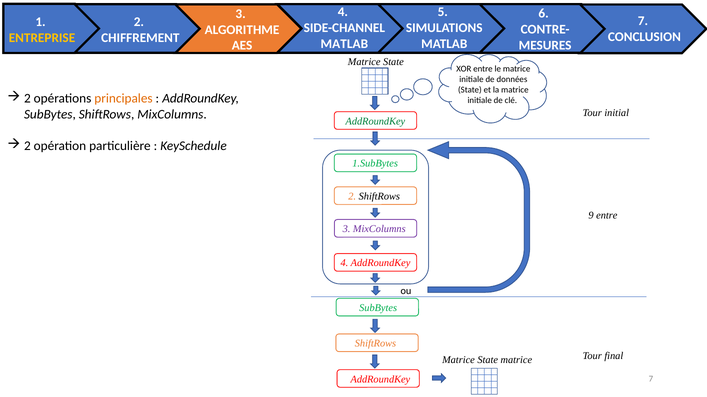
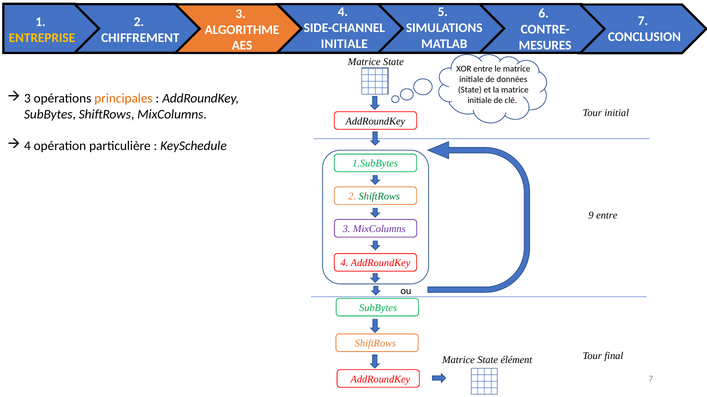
MATLAB: MATLAB -> INITIALE (344, 44)
2: 2 -> 3 (27, 99)
AddRoundKey colour: green -> black (375, 121)
2: 2 -> 4 (27, 146)
ShiftRows colour: black -> green (379, 197)
State matrice: matrice -> élément (516, 360)
